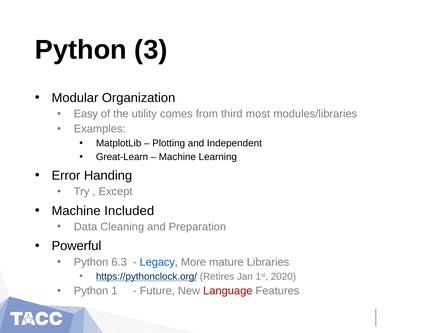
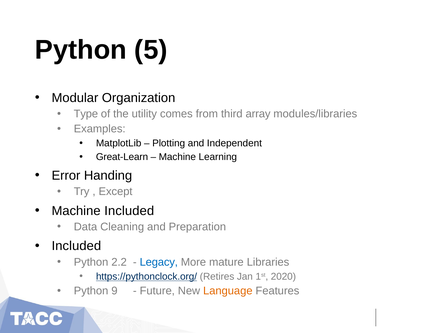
3: 3 -> 5 (151, 50)
Easy: Easy -> Type (86, 114)
most: most -> array (258, 114)
Powerful: Powerful -> Included (76, 246)
6.3: 6.3 -> 2.2 (119, 262)
1: 1 -> 9 (114, 291)
Language colour: red -> orange (228, 291)
